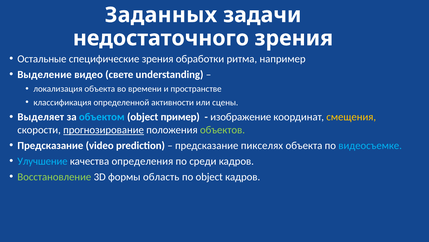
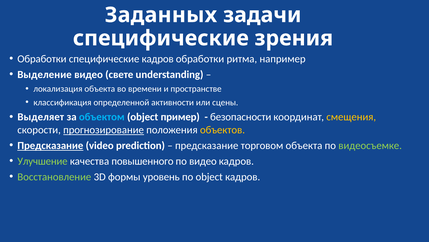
недостаточного: недостаточного -> специфические (161, 38)
Остальные: Остальные -> Обработки (42, 59)
специфические зрения: зрения -> кадров (158, 59)
изображение: изображение -> безопасности (241, 117)
объектов colour: light green -> yellow (222, 130)
Предсказание underline: none -> present (50, 145)
пикселях: пикселях -> торговом (262, 145)
видеосъемке colour: light blue -> light green (370, 145)
Улучшение colour: light blue -> light green (42, 161)
определения: определения -> повышенного (142, 161)
по среди: среди -> видео (203, 161)
область: область -> уровень (161, 176)
